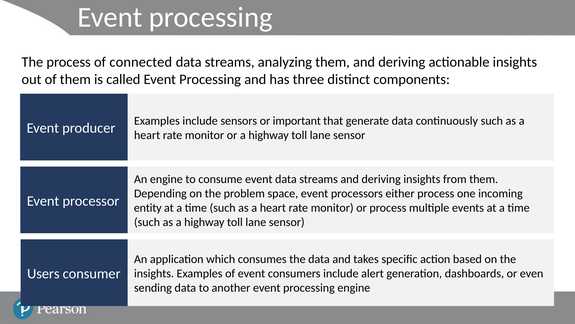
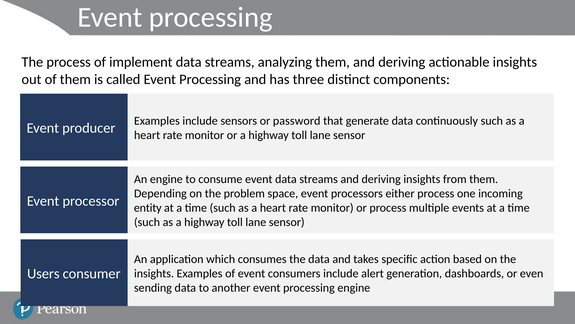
connected: connected -> implement (141, 62)
important: important -> password (297, 121)
